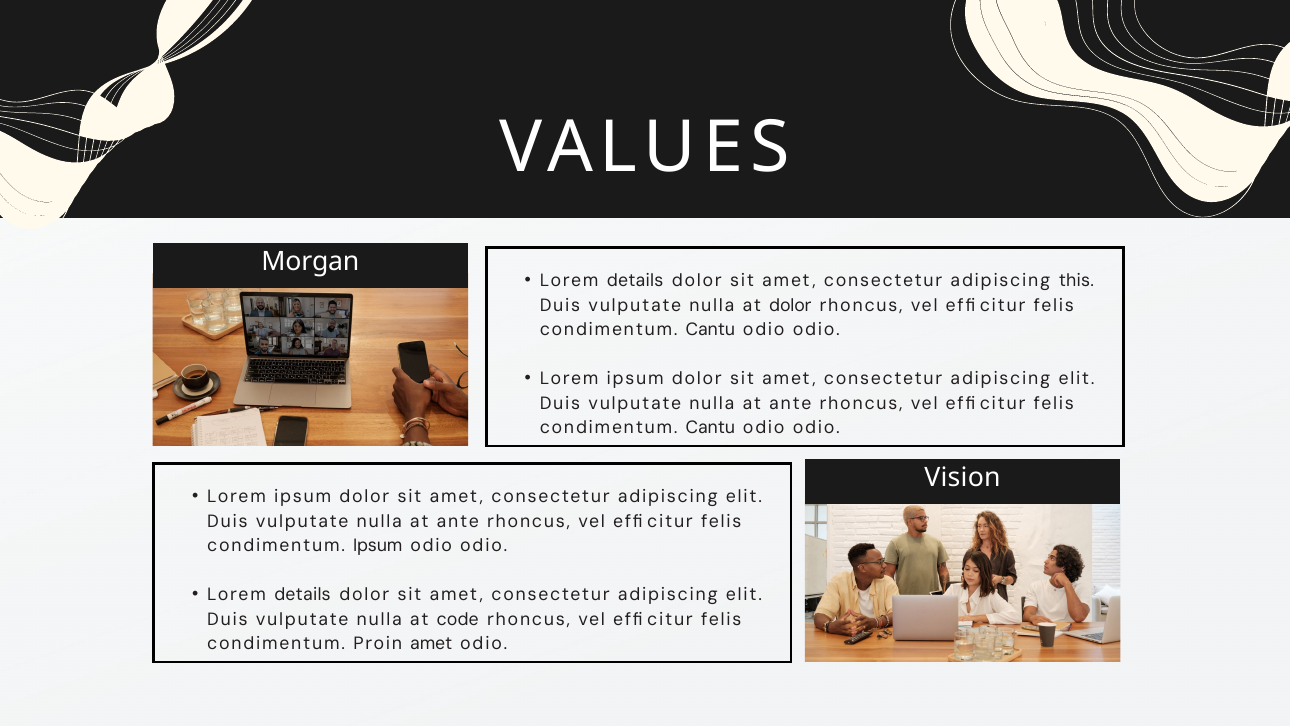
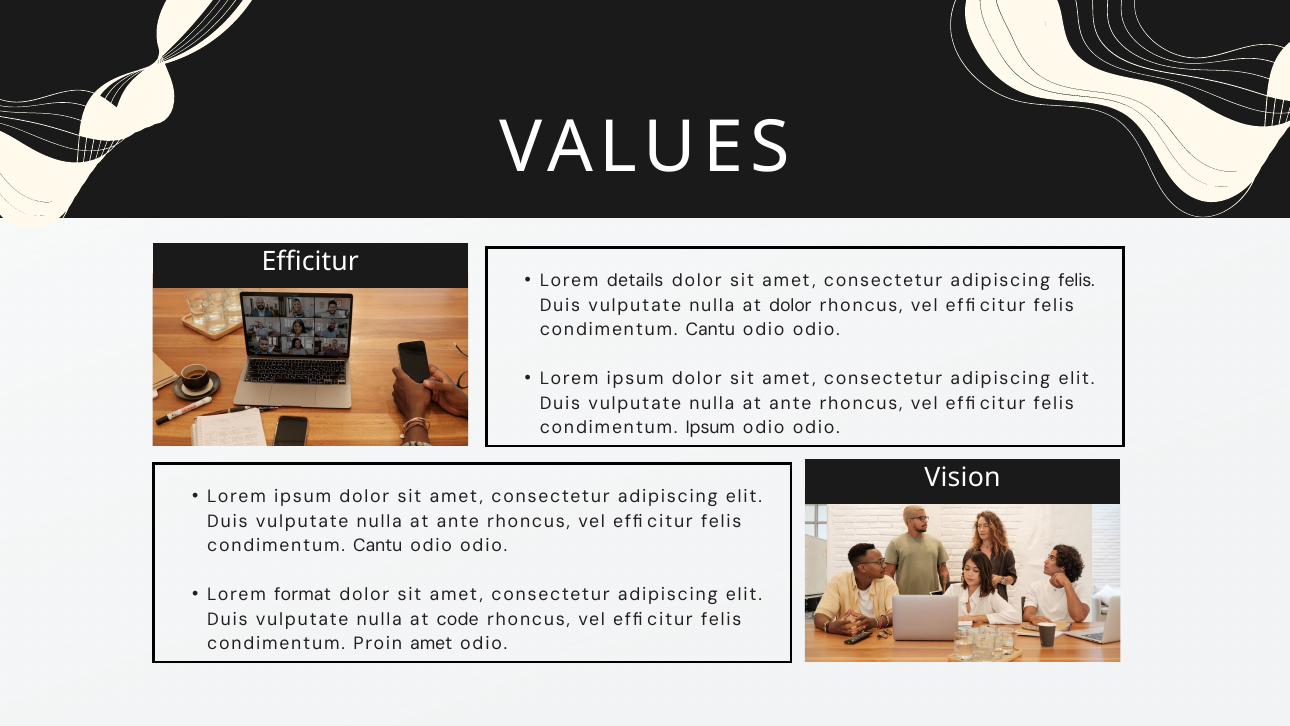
Morgan: Morgan -> Efficitur (310, 262)
adipiscing this: this -> felis (1077, 281)
Cantu: Cantu -> Ipsum (710, 428)
Ipsum: Ipsum -> Cantu (378, 546)
details: details -> format (303, 595)
